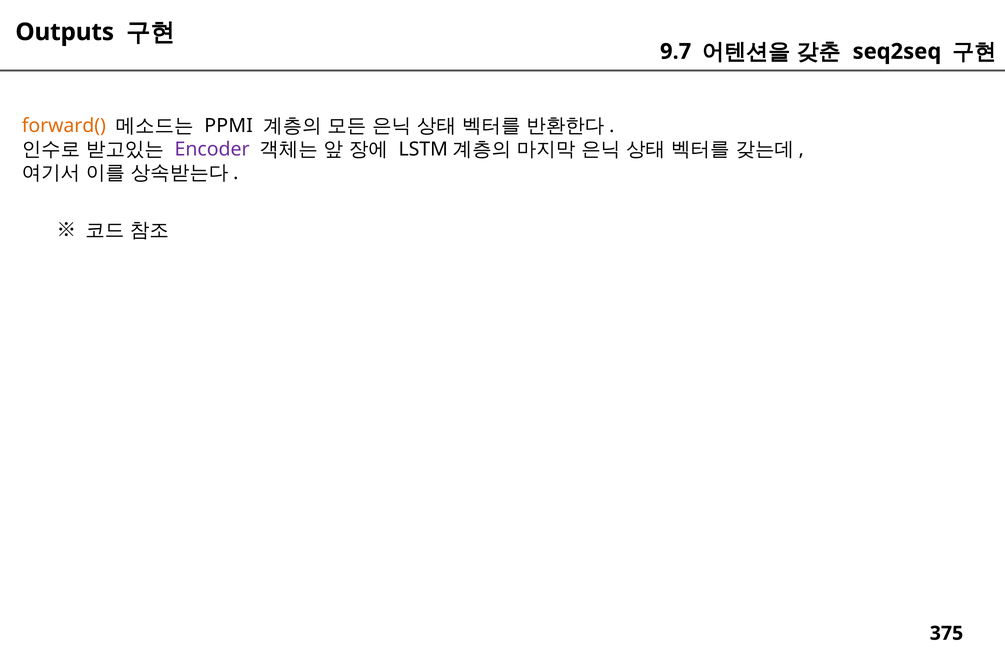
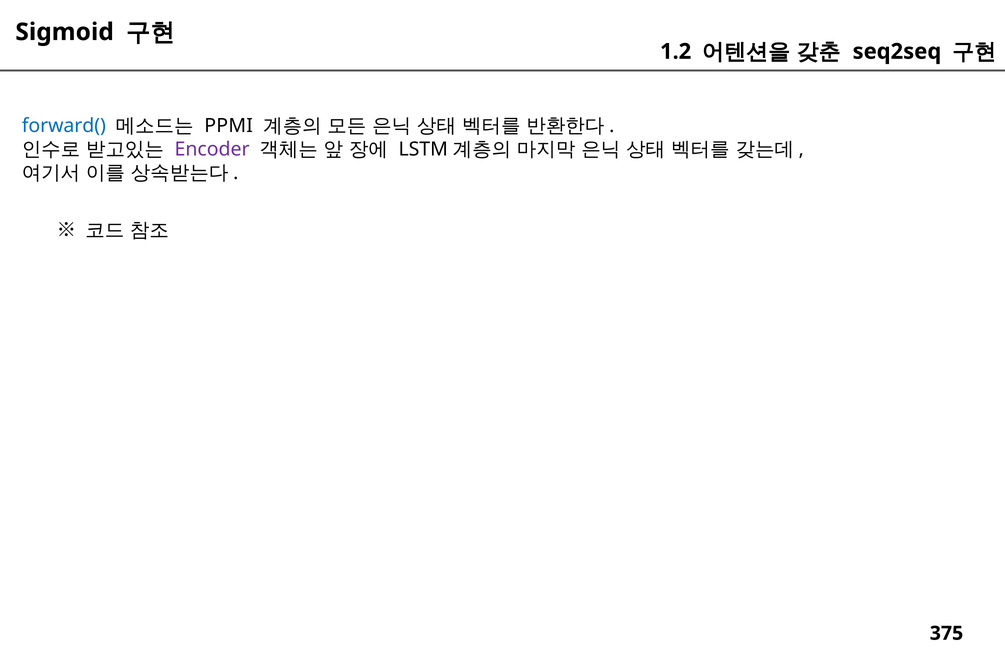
Outputs: Outputs -> Sigmoid (65, 32)
9.7: 9.7 -> 1.2 (676, 52)
forward( colour: orange -> blue (64, 126)
